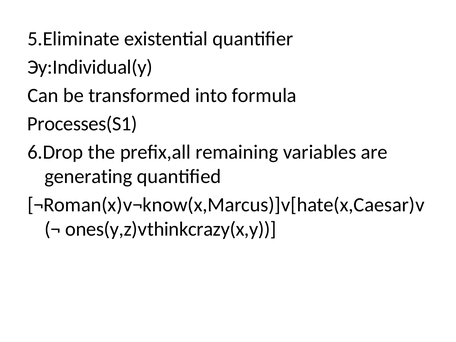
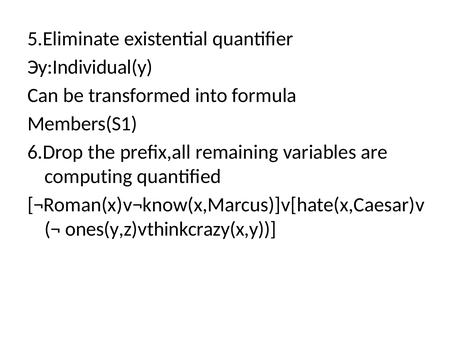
Processes(S1: Processes(S1 -> Members(S1 (82, 124)
generating: generating -> computing (88, 177)
